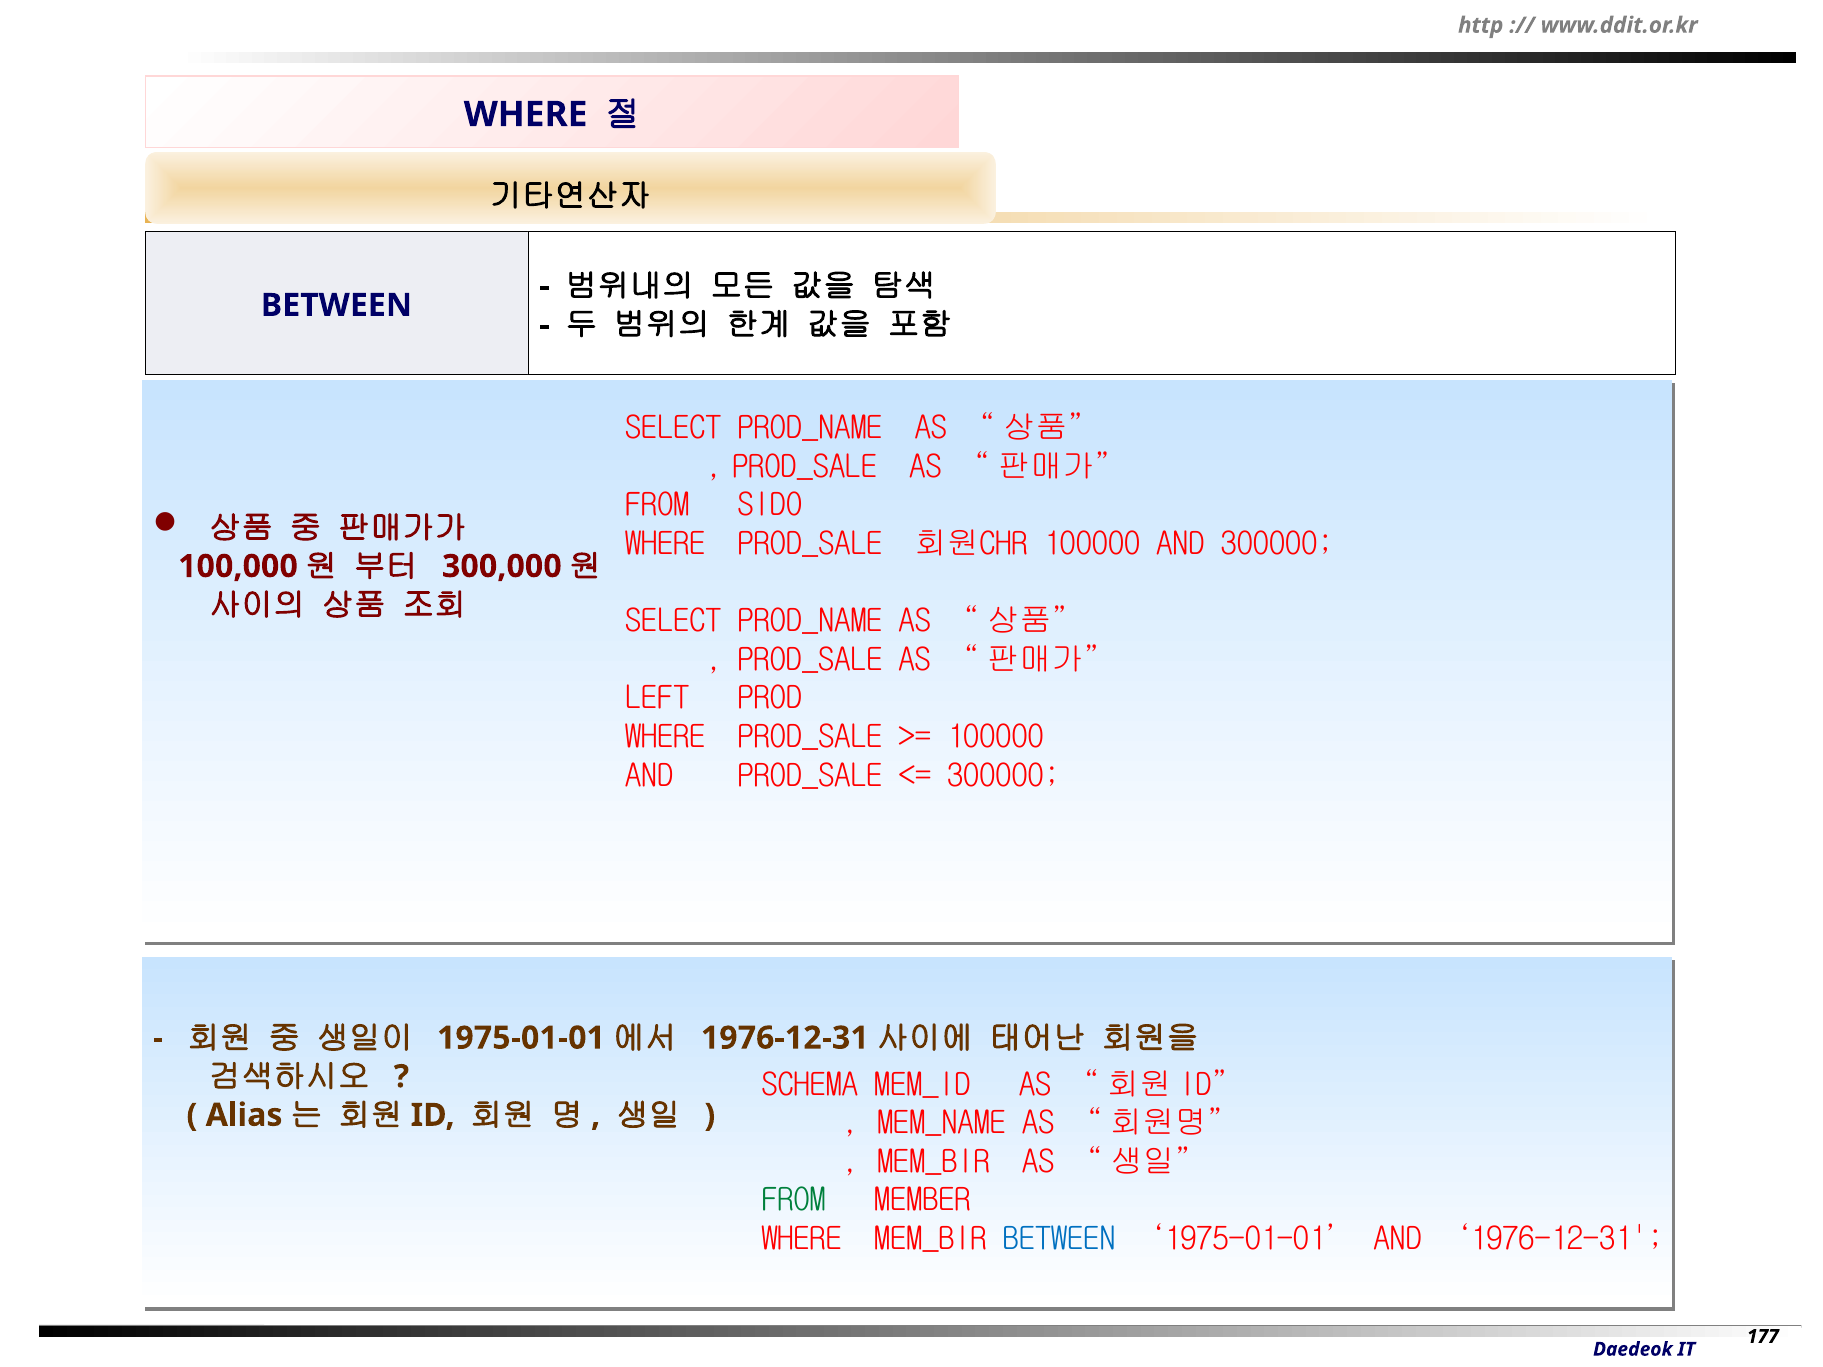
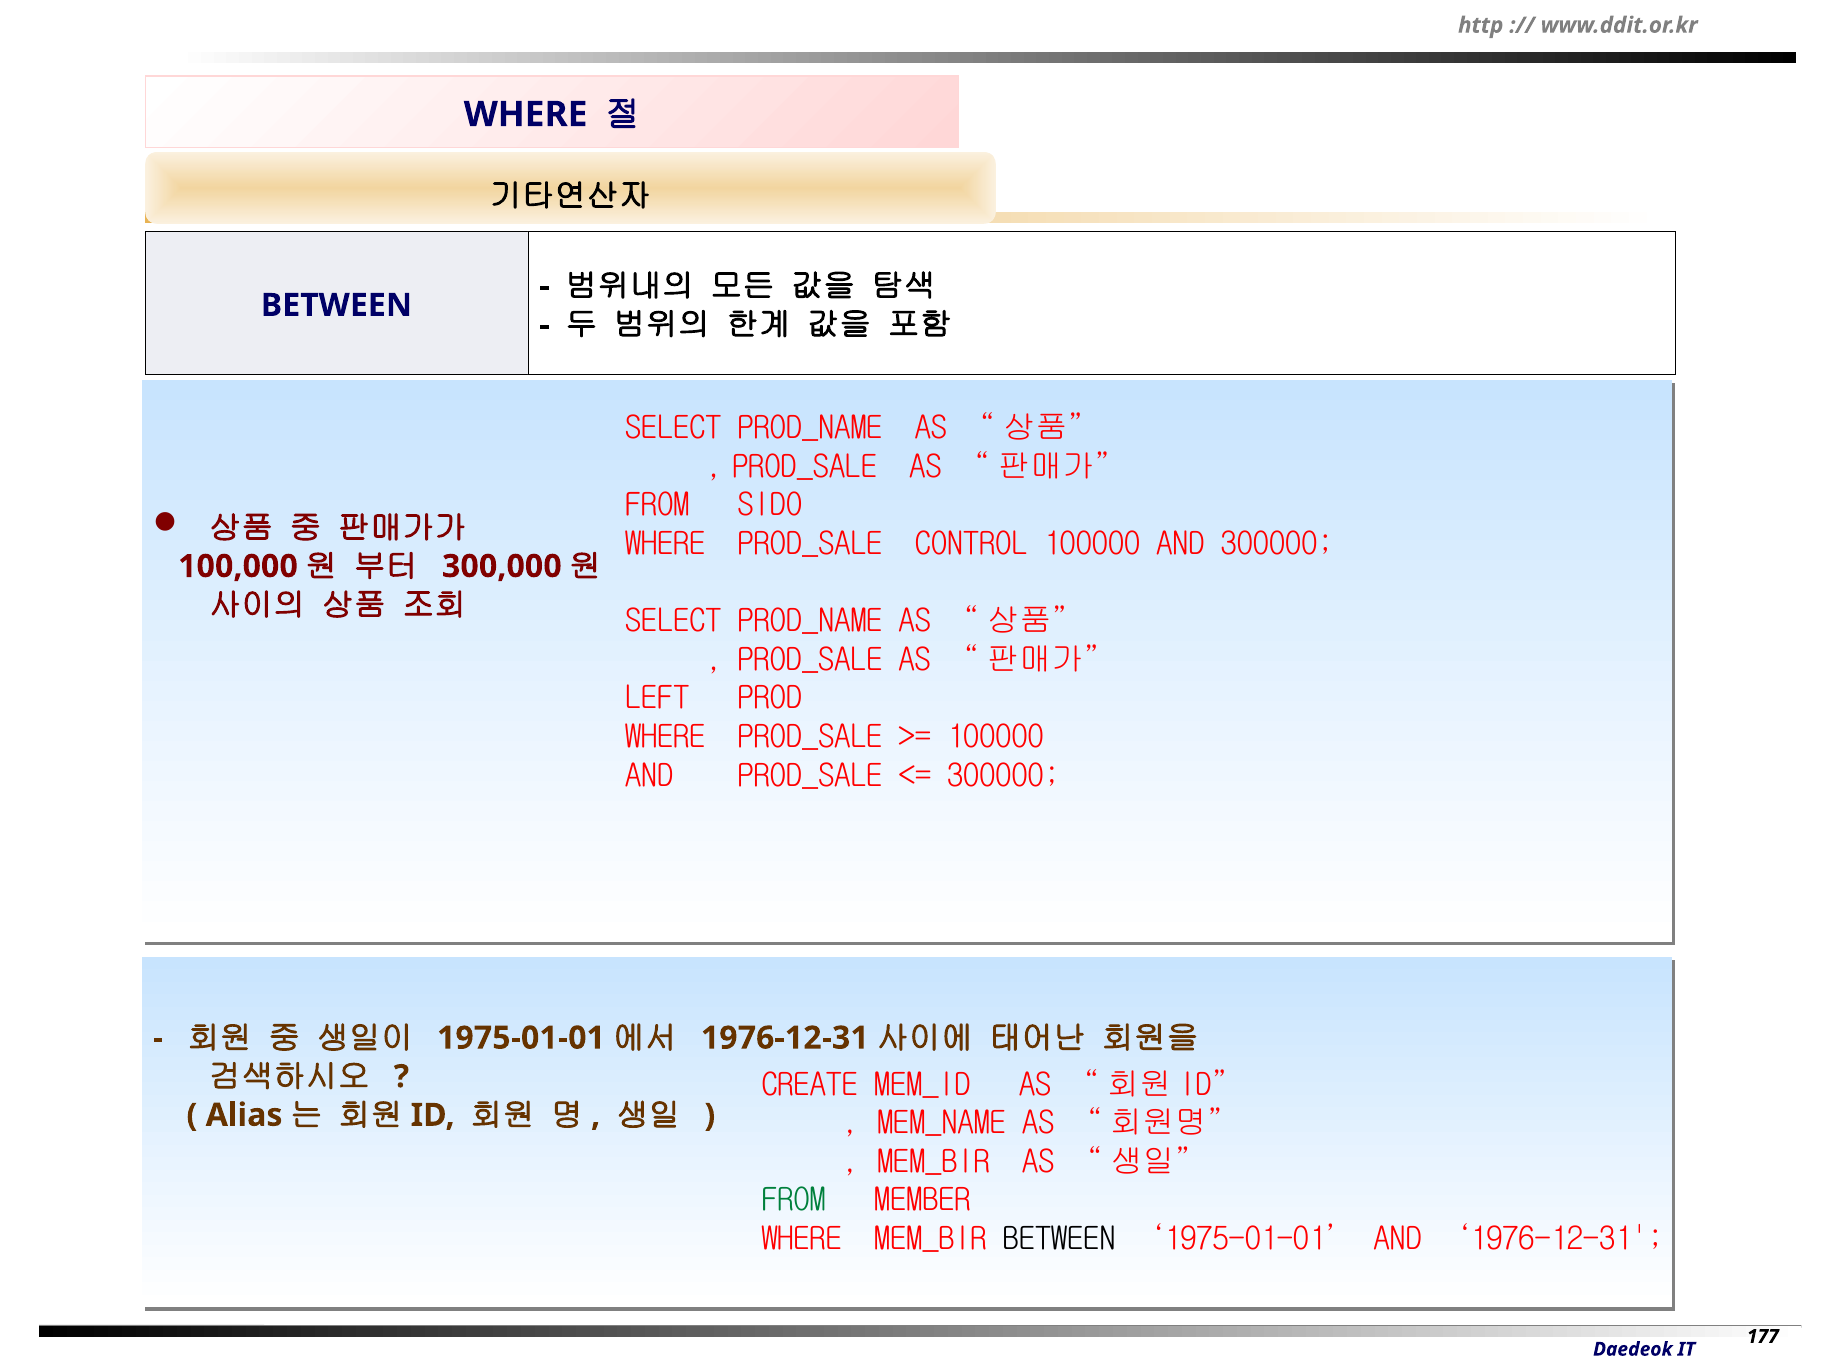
회원CHR: 회원CHR -> CONTROL (971, 544)
SCHEMA: SCHEMA -> CREATE (810, 1085)
BETWEEN colour: blue -> black (1059, 1239)
